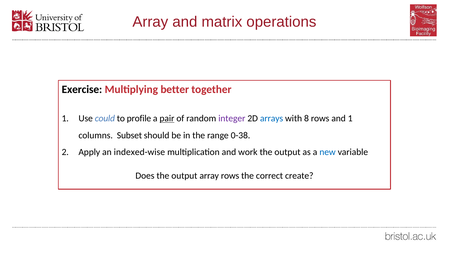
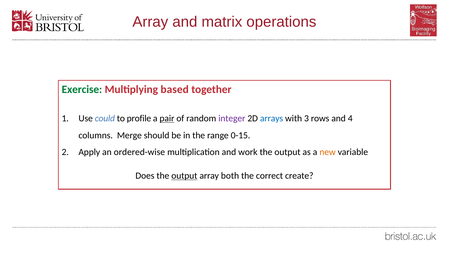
Exercise colour: black -> green (82, 89)
better: better -> based (175, 89)
8: 8 -> 3 (307, 118)
and 1: 1 -> 4 (350, 118)
Subset: Subset -> Merge (129, 135)
0-38: 0-38 -> 0-15 (241, 135)
indexed-wise: indexed-wise -> ordered-wise (139, 152)
new colour: blue -> orange (328, 152)
output underline: none -> present (184, 176)
array rows: rows -> both (230, 176)
